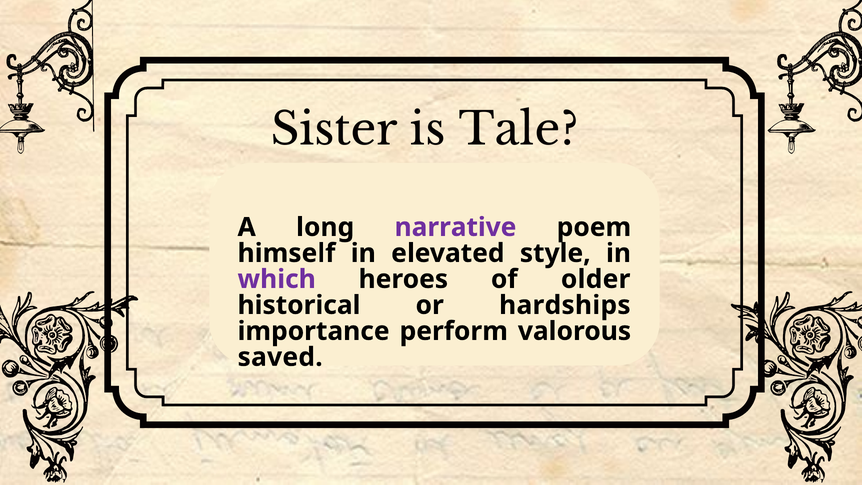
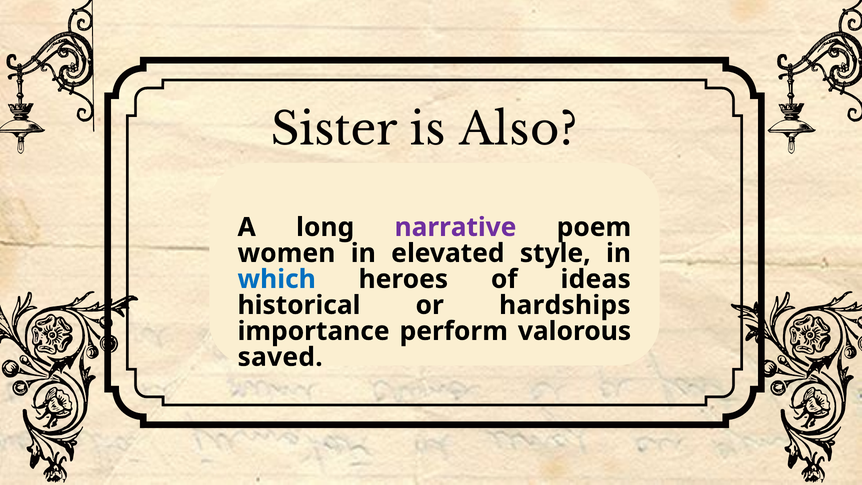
Tale: Tale -> Also (518, 130)
himself: himself -> women (286, 253)
which colour: purple -> blue (277, 279)
older: older -> ideas (596, 279)
